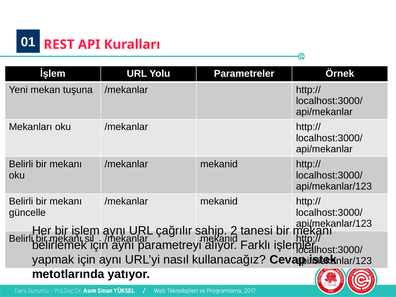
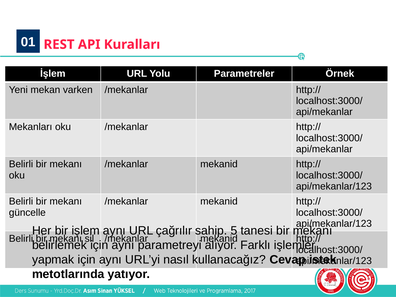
tuşuna: tuşuna -> varken (78, 90)
2: 2 -> 5 (234, 231)
